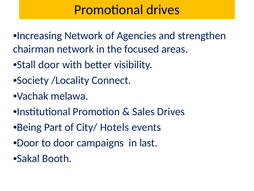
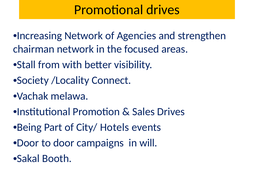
Stall door: door -> from (49, 65)
last: last -> will (148, 143)
